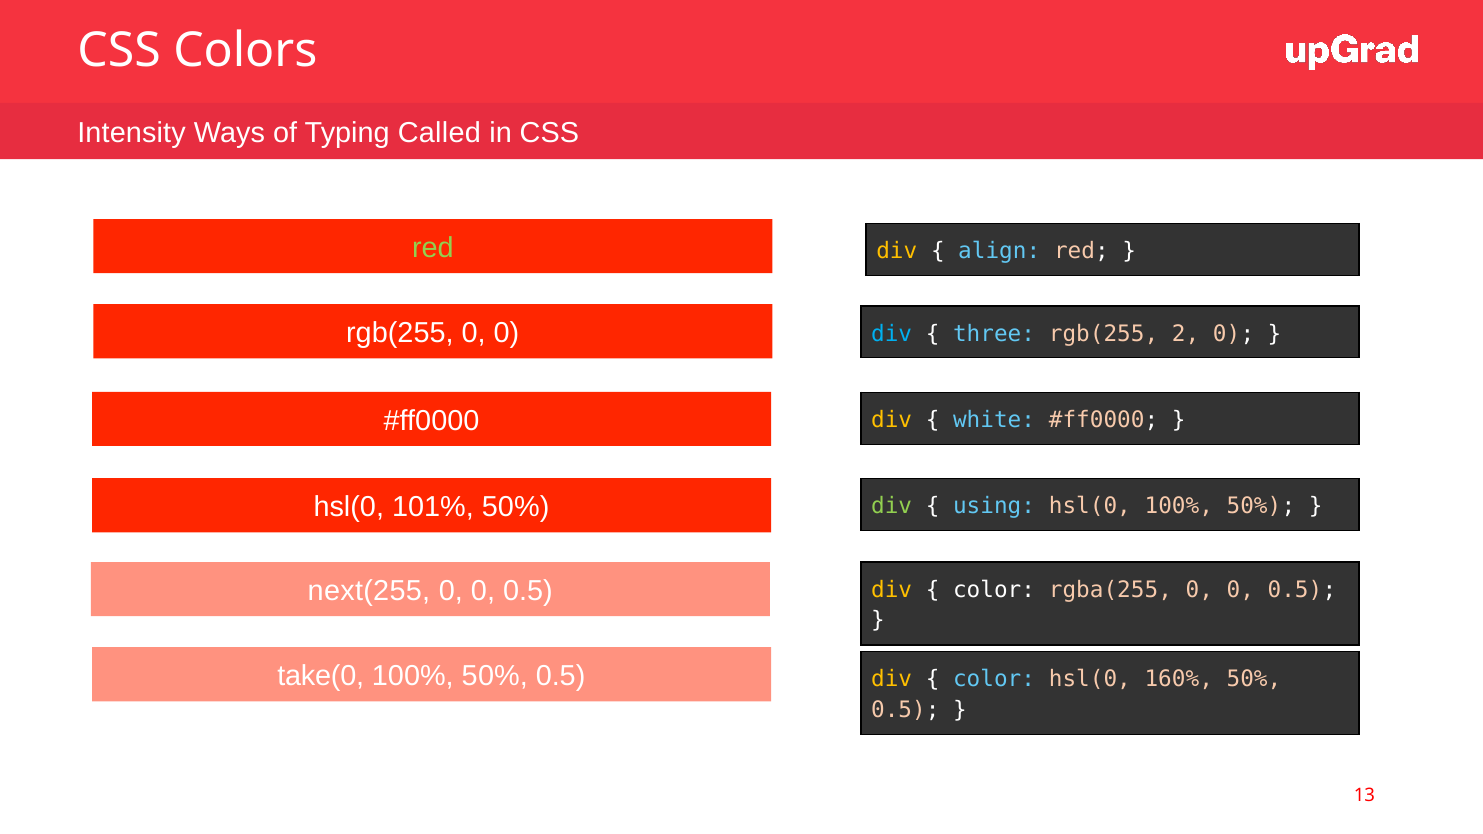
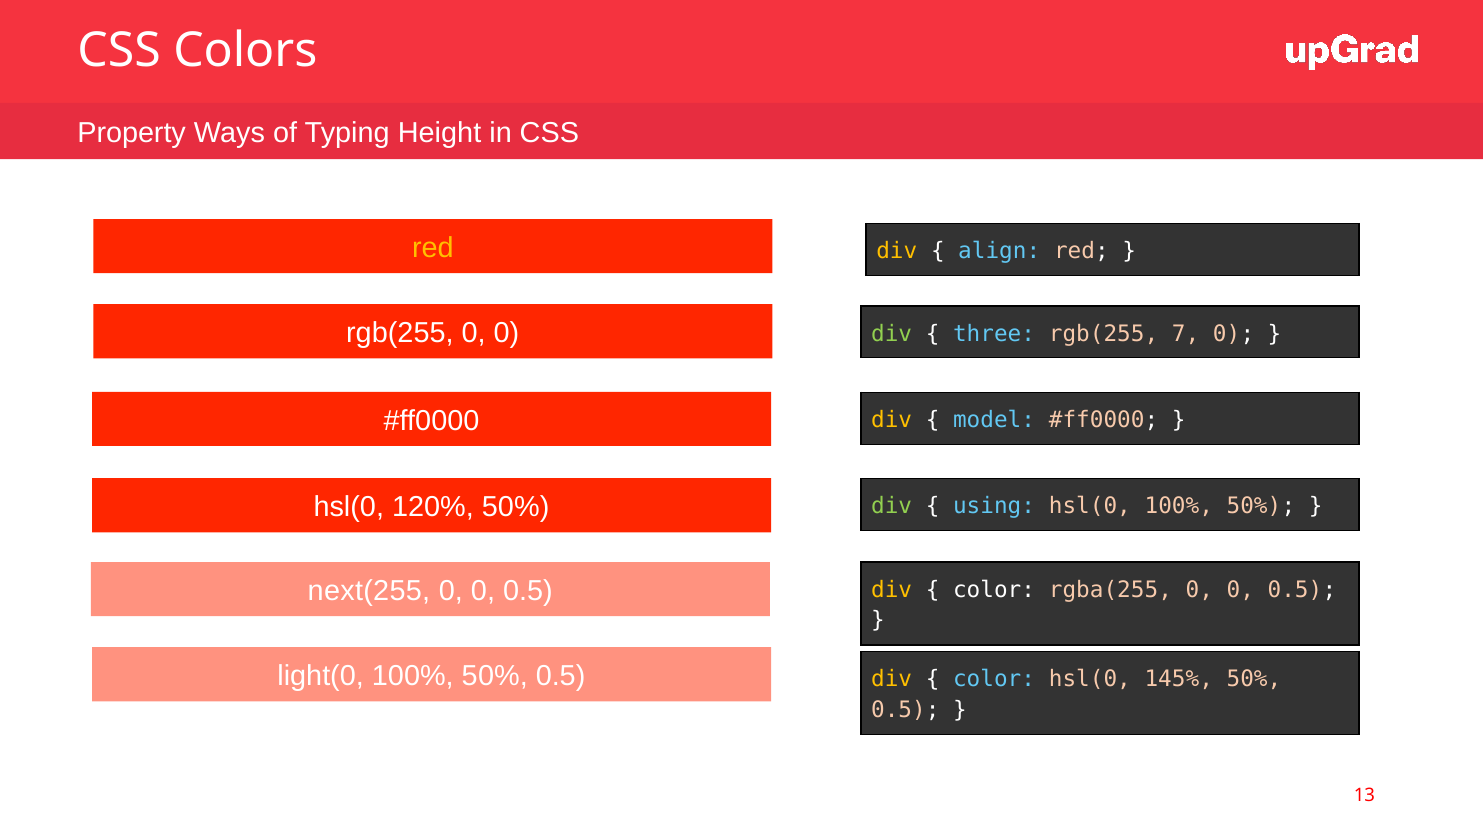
Intensity: Intensity -> Property (132, 133)
Called: Called -> Height (440, 133)
red colour: light green -> yellow (433, 248)
div colour: light blue -> light green (892, 334)
2: 2 -> 7 (1186, 334)
white: white -> model (994, 420)
101%: 101% -> 120% (433, 507)
take(0: take(0 -> light(0 (321, 676)
160%: 160% -> 145% (1179, 679)
